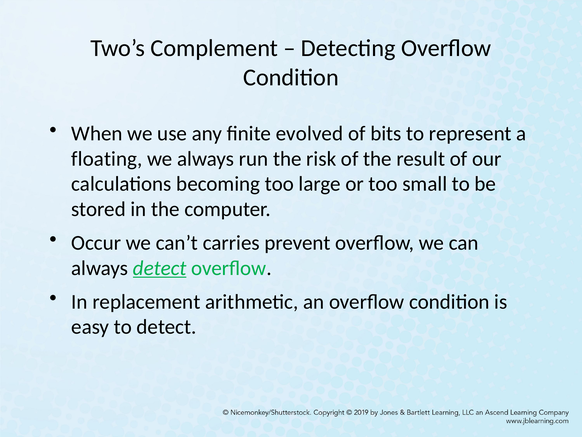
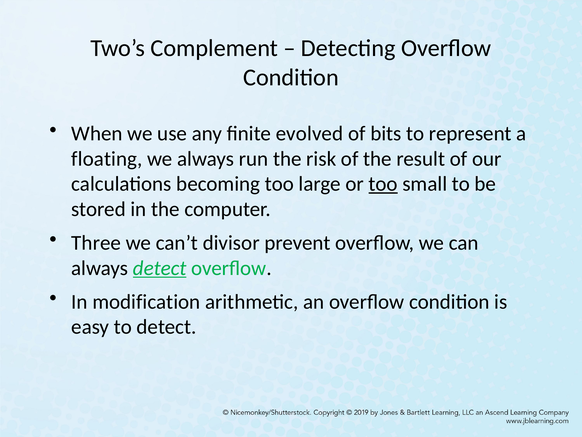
too underline: none -> present (383, 184)
Occur: Occur -> Three (96, 243)
carries: carries -> divisor (231, 243)
replacement: replacement -> modification (146, 301)
